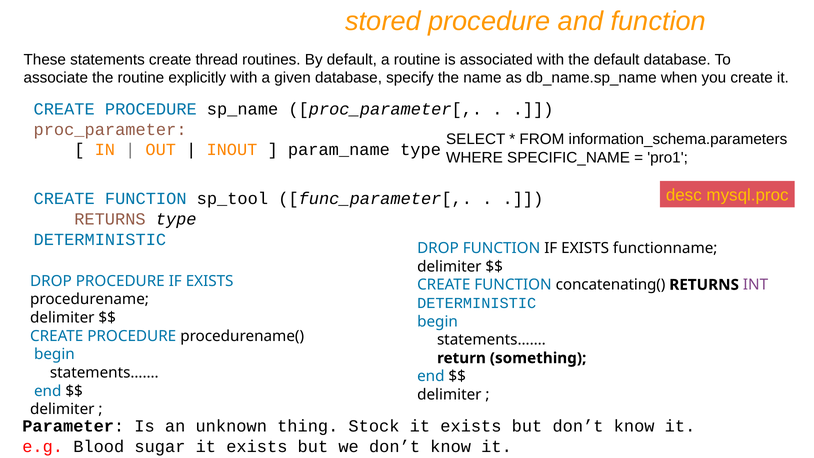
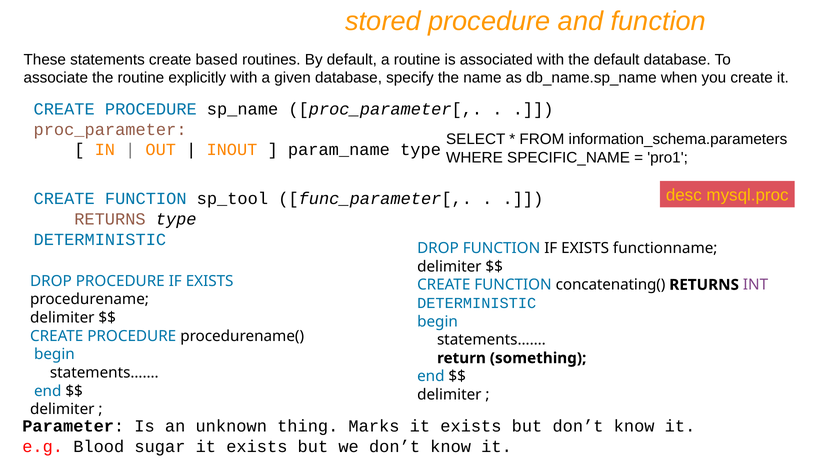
thread: thread -> based (217, 59)
Stock: Stock -> Marks (374, 426)
